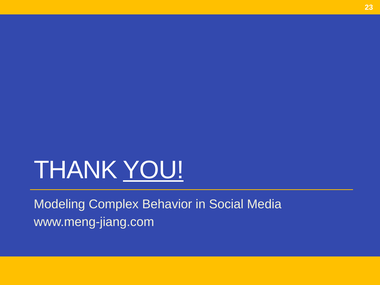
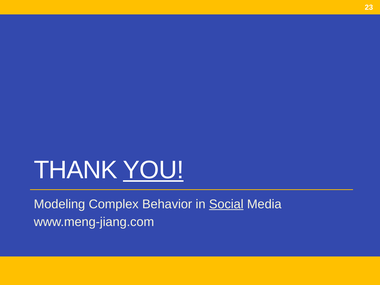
Social underline: none -> present (226, 204)
